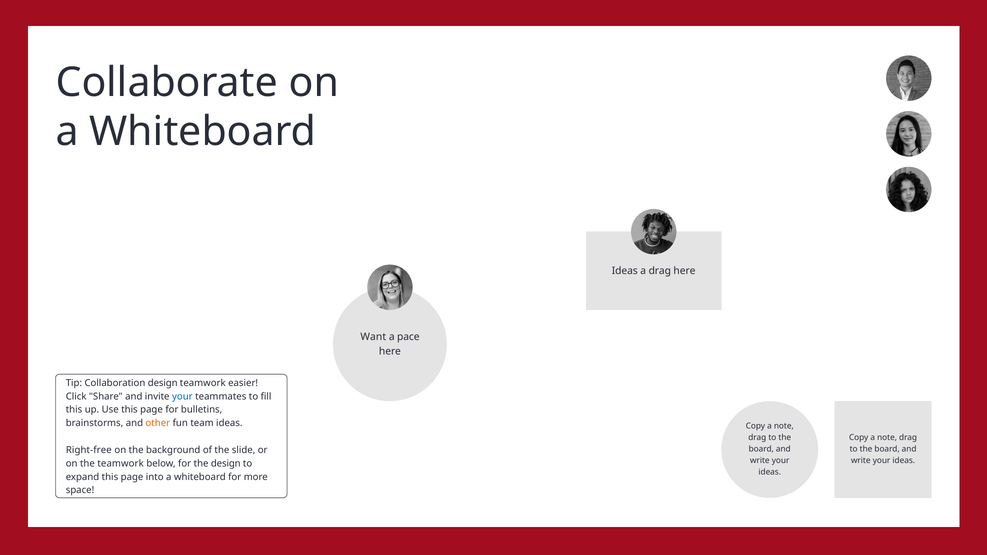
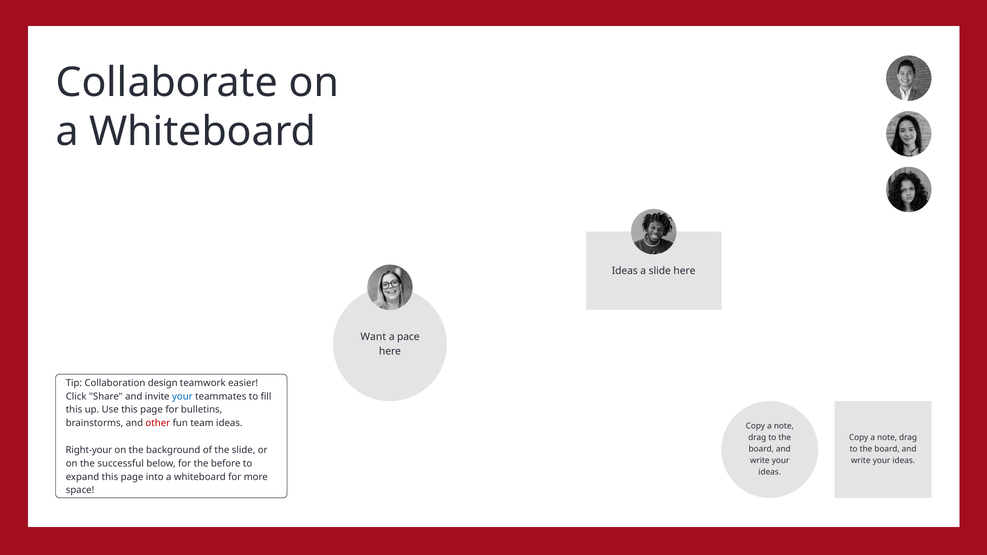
a drag: drag -> slide (660, 271)
other colour: orange -> red (158, 423)
Right-free: Right-free -> Right-your (89, 450)
the teamwork: teamwork -> successful (121, 464)
the design: design -> before (226, 464)
